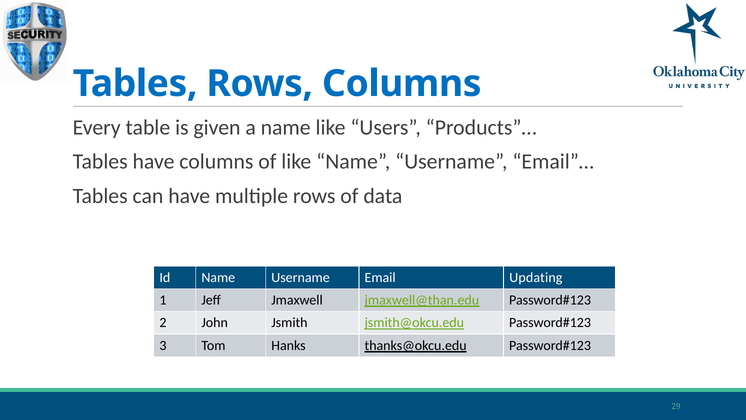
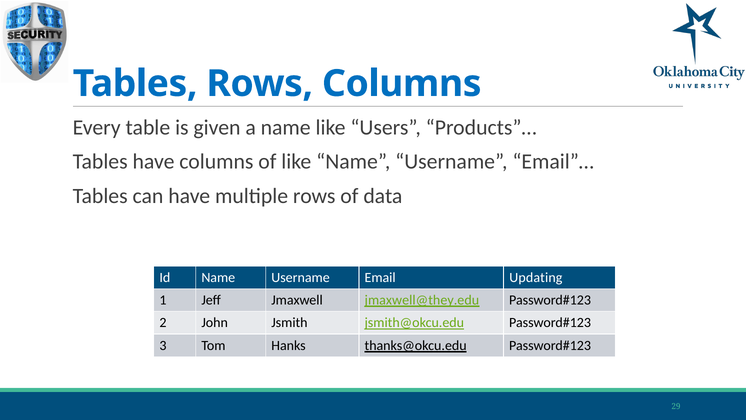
jmaxwell@than.edu: jmaxwell@than.edu -> jmaxwell@they.edu (422, 300)
